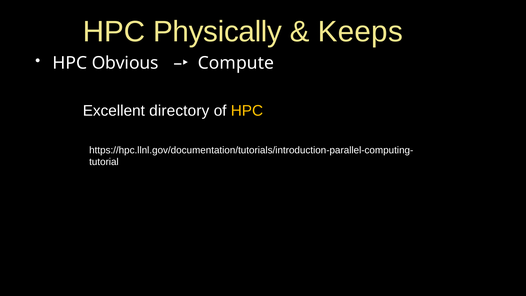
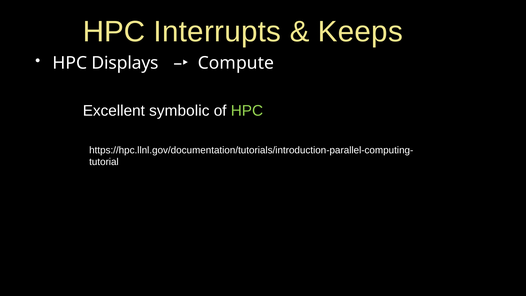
Physically: Physically -> Interrupts (217, 32)
Obvious: Obvious -> Displays (125, 63)
directory: directory -> symbolic (179, 111)
HPC colour: yellow -> light green (247, 111)
